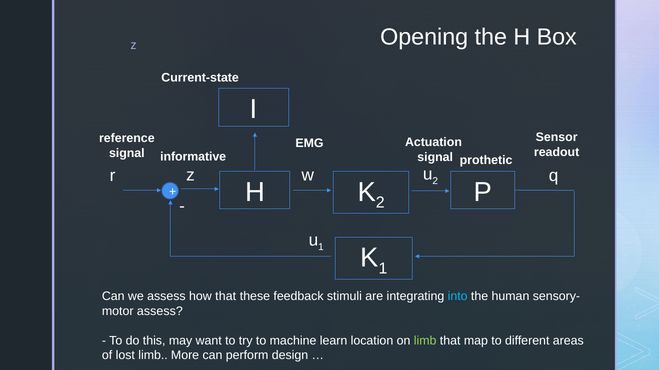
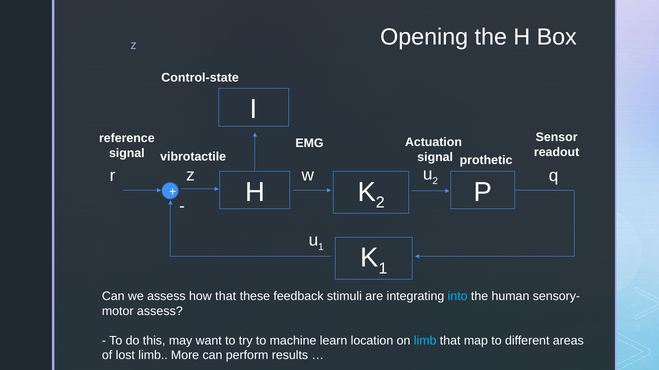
Current-state: Current-state -> Control-state (200, 78)
informative: informative -> vibrotactile (193, 157)
limb colour: light green -> light blue (425, 341)
design: design -> results (290, 356)
